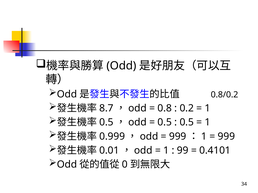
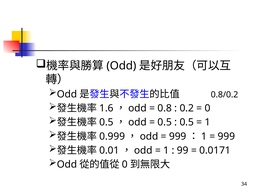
8.7: 8.7 -> 1.6 (106, 109)
1: 1 -> 0 (208, 109)
0.4101: 0.4101 -> 0.0171 (215, 151)
